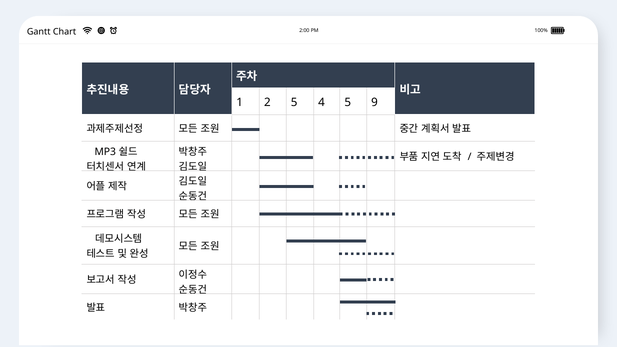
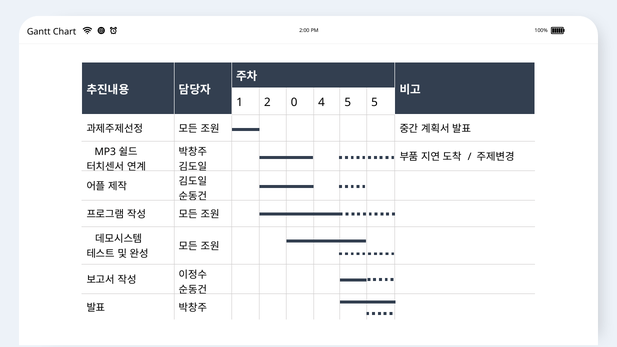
2 5: 5 -> 0 (294, 102)
5 9: 9 -> 5 (375, 102)
